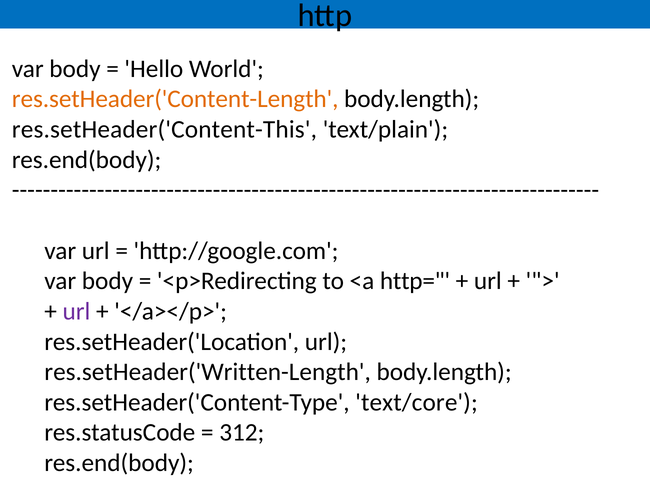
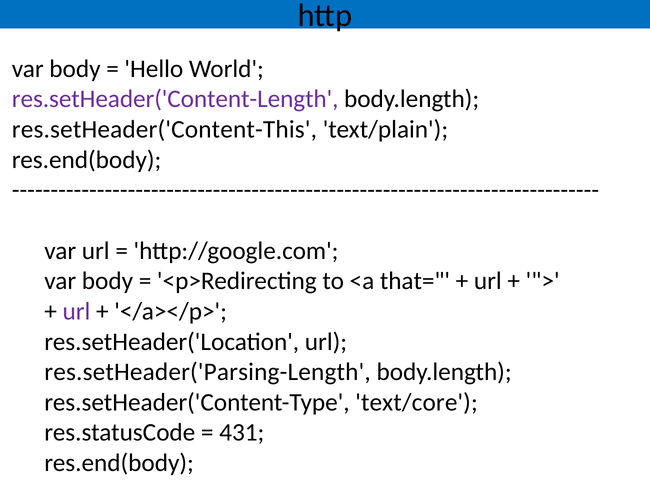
res.setHeader('Content-Length colour: orange -> purple (175, 99)
http=: http= -> that= (415, 281)
res.setHeader('Written-Length: res.setHeader('Written-Length -> res.setHeader('Parsing-Length (208, 372)
312: 312 -> 431 (242, 433)
